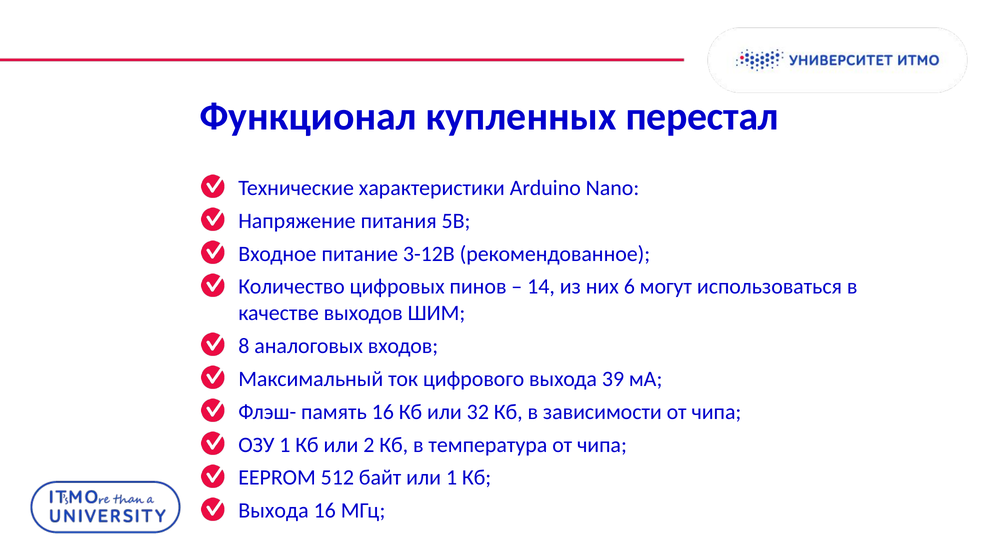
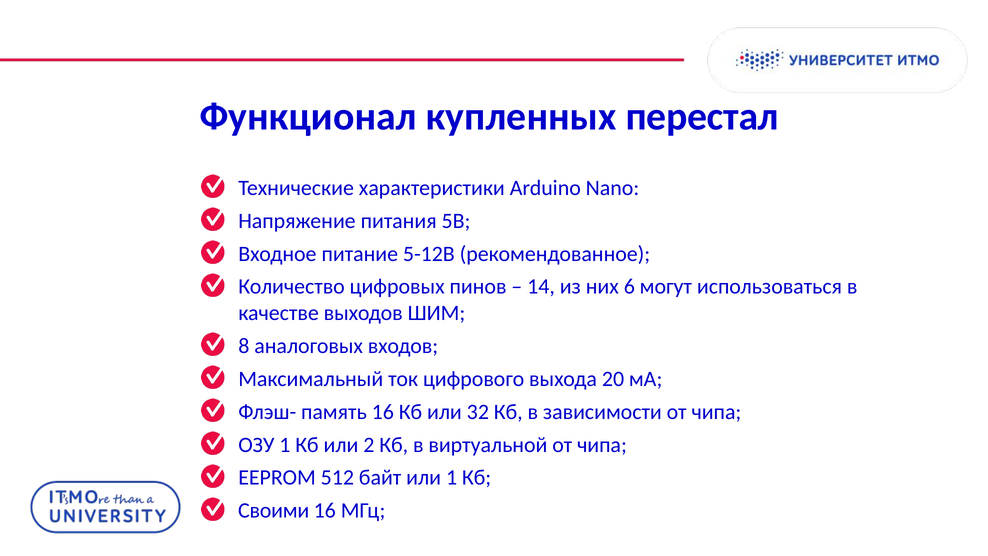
3-12В: 3-12В -> 5-12В (429, 254)
39: 39 -> 20 (613, 379)
температура: температура -> виртуальной (488, 445)
Выхода: Выхода -> Своими (274, 510)
